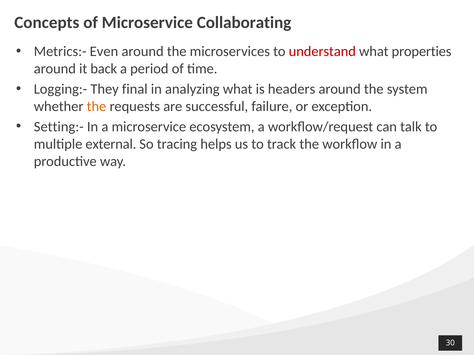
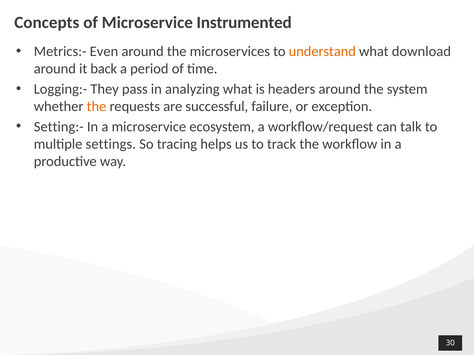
Collaborating: Collaborating -> Instrumented (244, 22)
understand colour: red -> orange (322, 52)
properties: properties -> download (421, 52)
final: final -> pass (135, 89)
external: external -> settings (111, 144)
